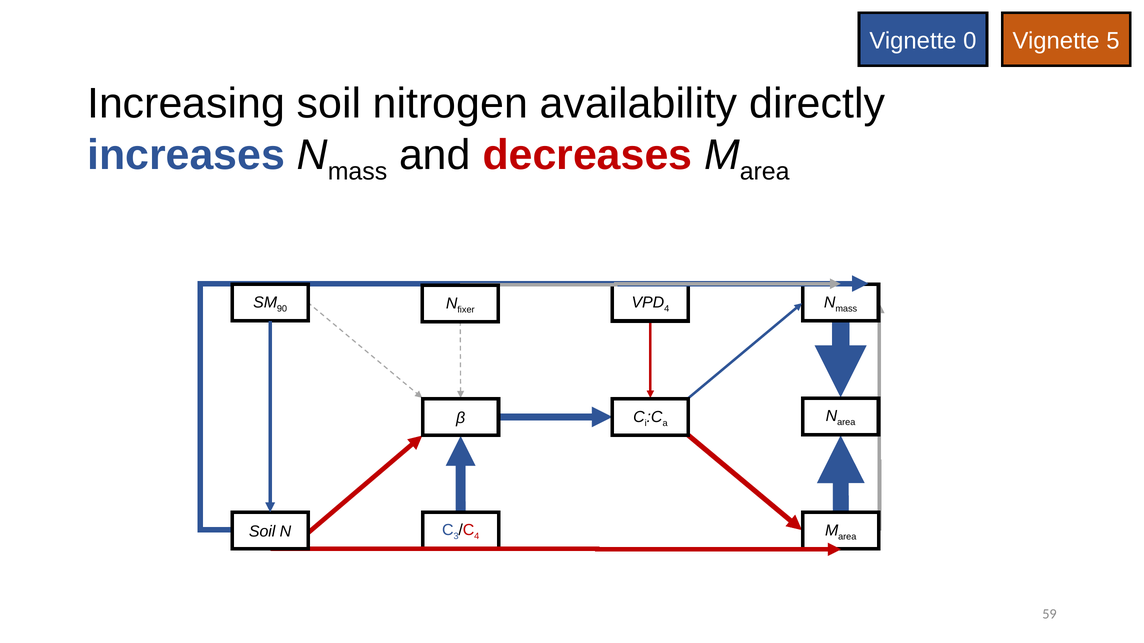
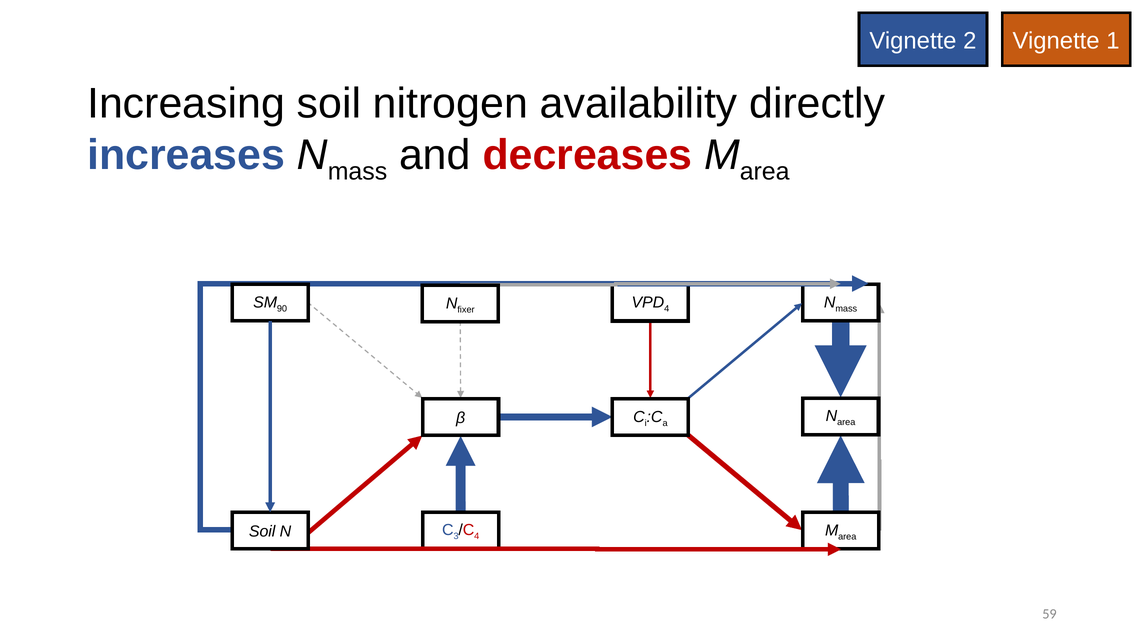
0: 0 -> 2 (970, 41)
5: 5 -> 1 (1113, 41)
